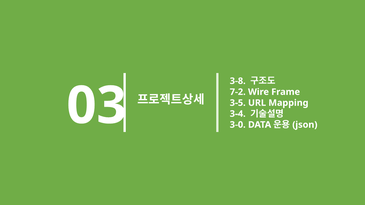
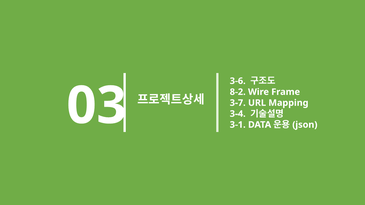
3-8: 3-8 -> 3-6 (238, 81)
7-2: 7-2 -> 8-2 (238, 92)
3-5: 3-5 -> 3-7 (238, 103)
3-0: 3-0 -> 3-1 (238, 125)
